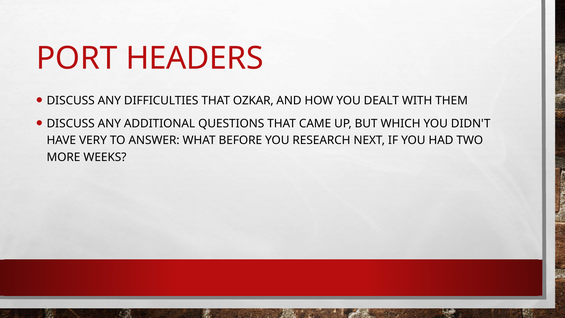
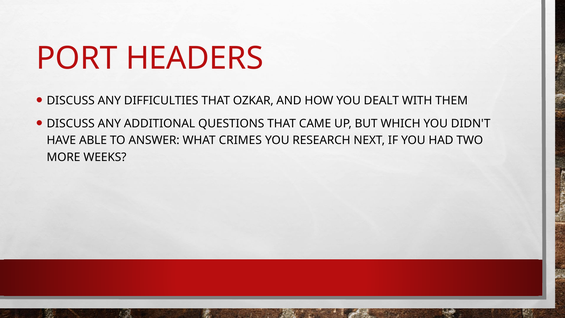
VERY: VERY -> ABLE (93, 140)
BEFORE: BEFORE -> CRIMES (240, 140)
